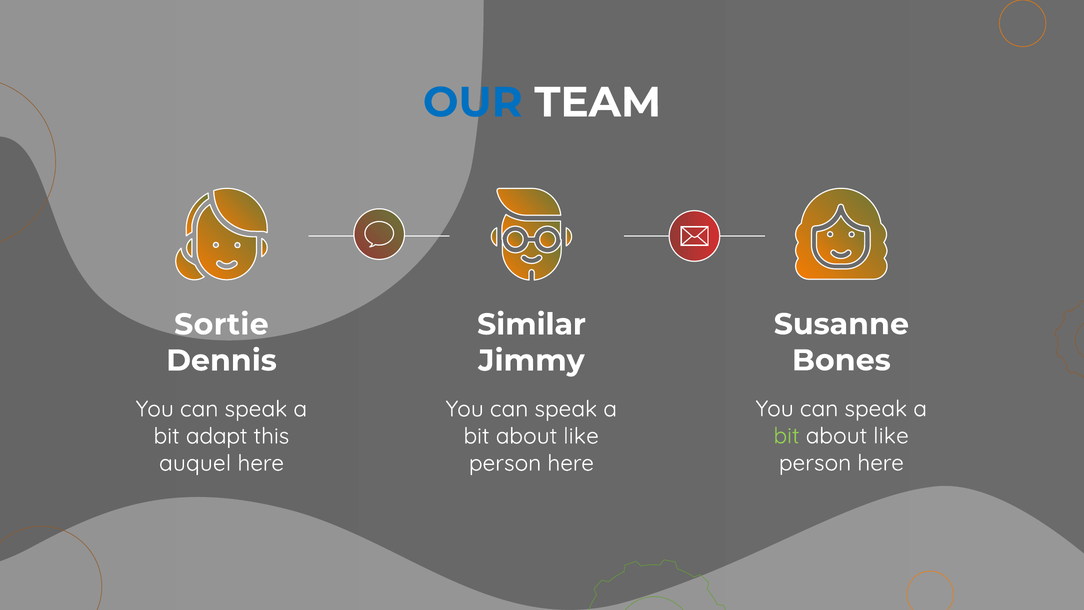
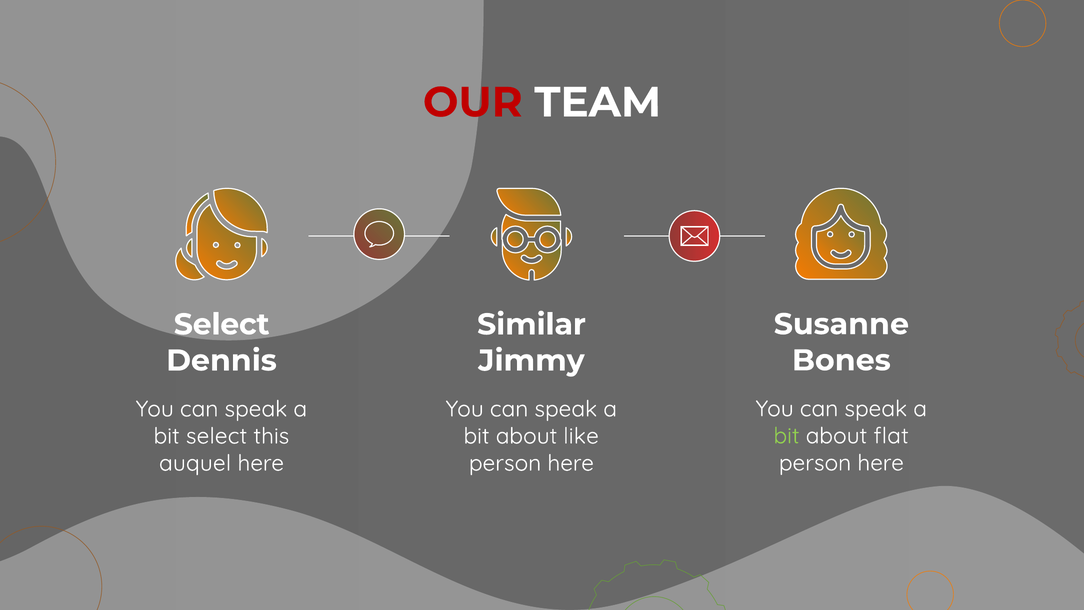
OUR colour: blue -> red (473, 102)
Sortie: Sortie -> Select (222, 324)
like: like -> flat (891, 436)
bit adapt: adapt -> select (217, 436)
